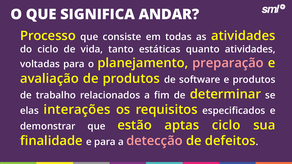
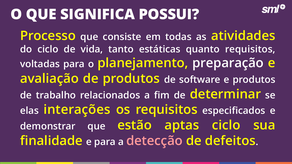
ANDAR: ANDAR -> POSSUI (169, 14)
quanto atividades: atividades -> requisitos (250, 49)
preparação colour: pink -> white (228, 63)
